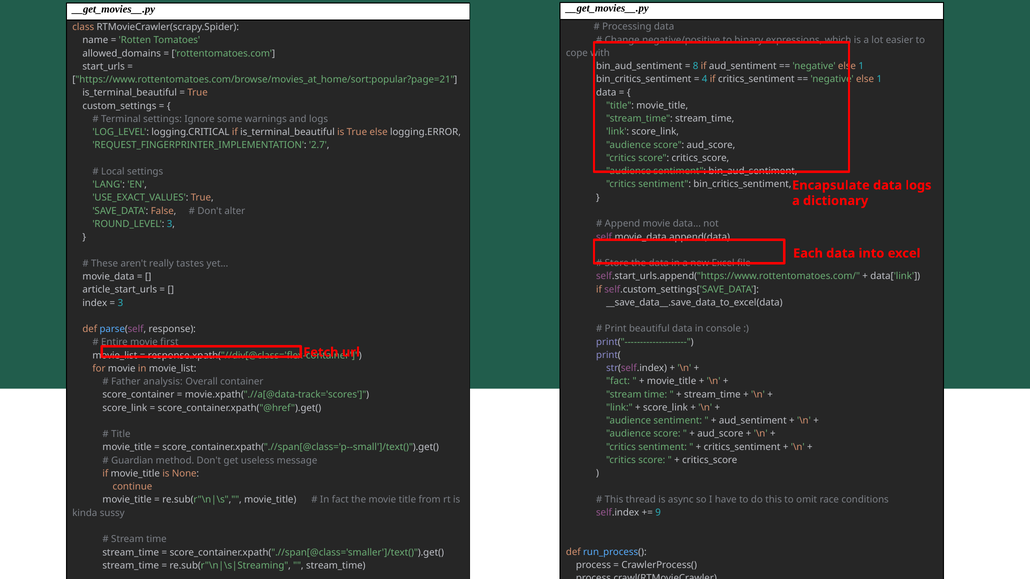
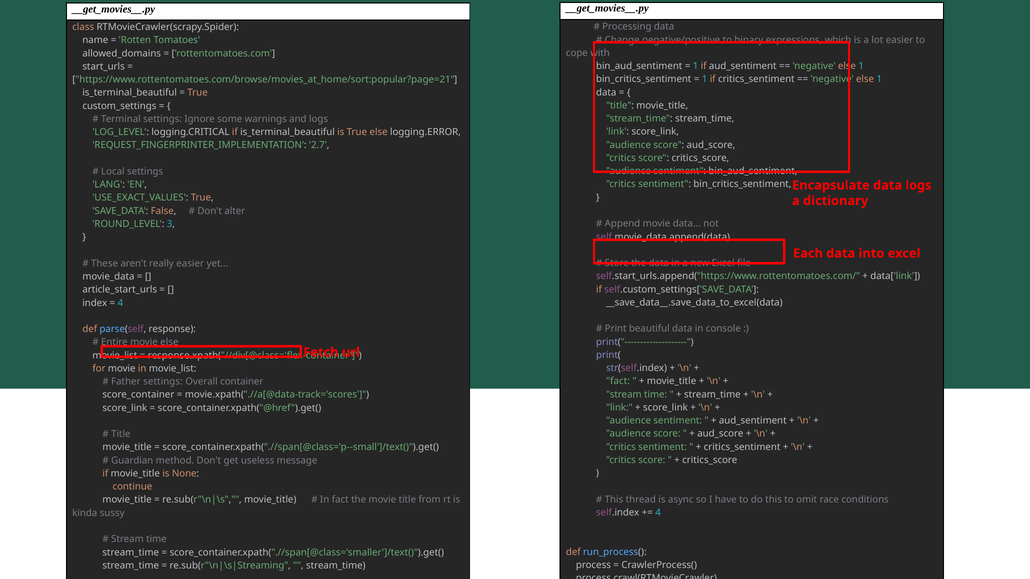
8: 8 -> 1 (696, 66)
4: 4 -> 1 (705, 79)
really tastes: tastes -> easier (190, 264)
3: 3 -> 4 (120, 303)
movie first: first -> else (169, 342)
Father analysis: analysis -> settings (163, 382)
9: 9 -> 4 (658, 513)
